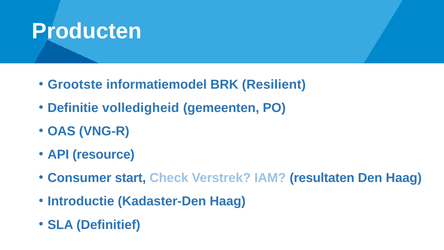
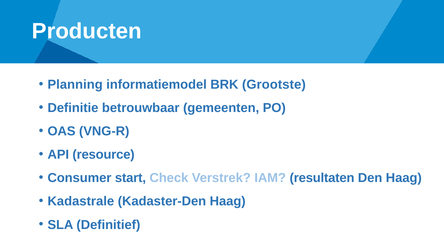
Grootste: Grootste -> Planning (75, 85)
Resilient: Resilient -> Grootste (274, 85)
volledigheid: volledigheid -> betrouwbaar (141, 108)
Introductie: Introductie -> Kadastrale (81, 201)
